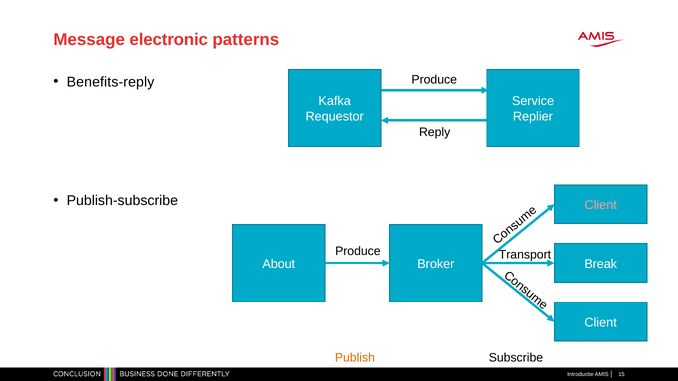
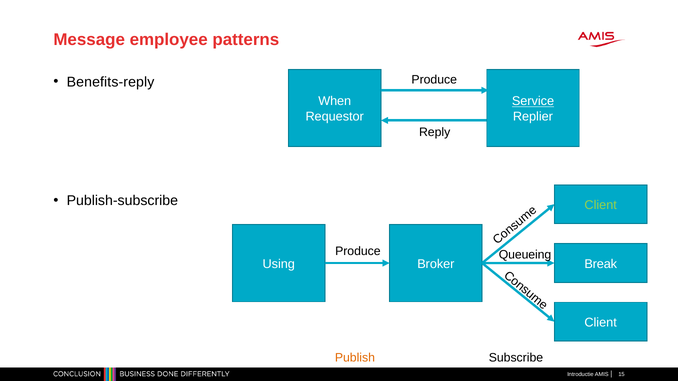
electronic: electronic -> employee (169, 40)
Kafka: Kafka -> When (335, 101)
Service underline: none -> present (533, 101)
Client colour: pink -> light green (601, 205)
Transport: Transport -> Queueing (525, 255)
About: About -> Using (279, 264)
